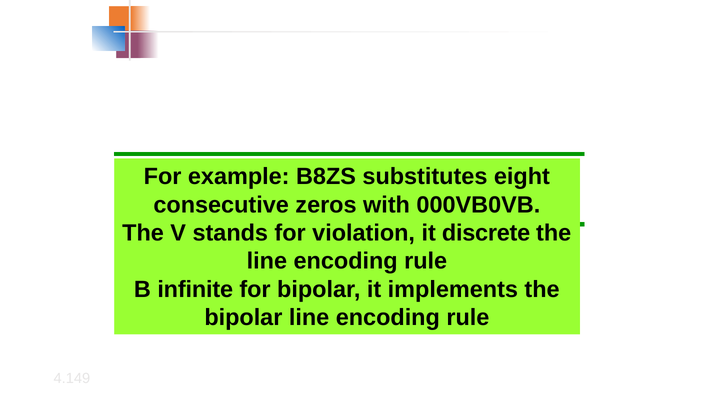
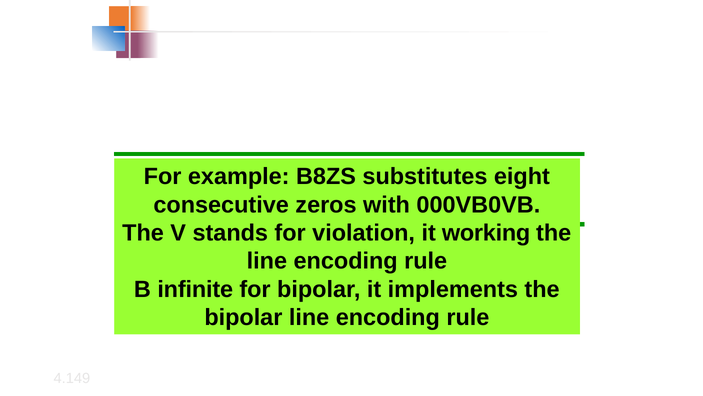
discrete: discrete -> working (486, 233)
